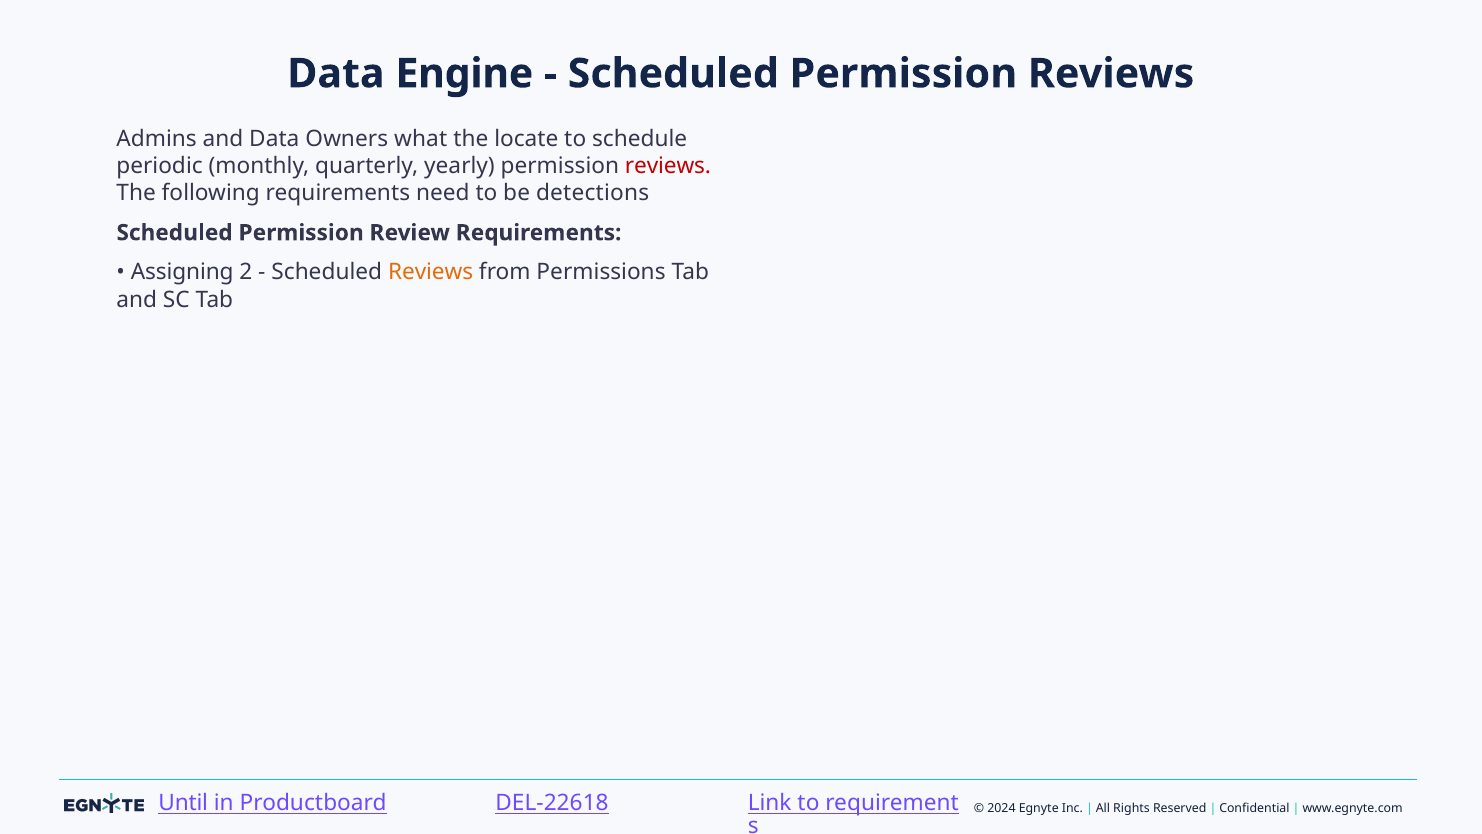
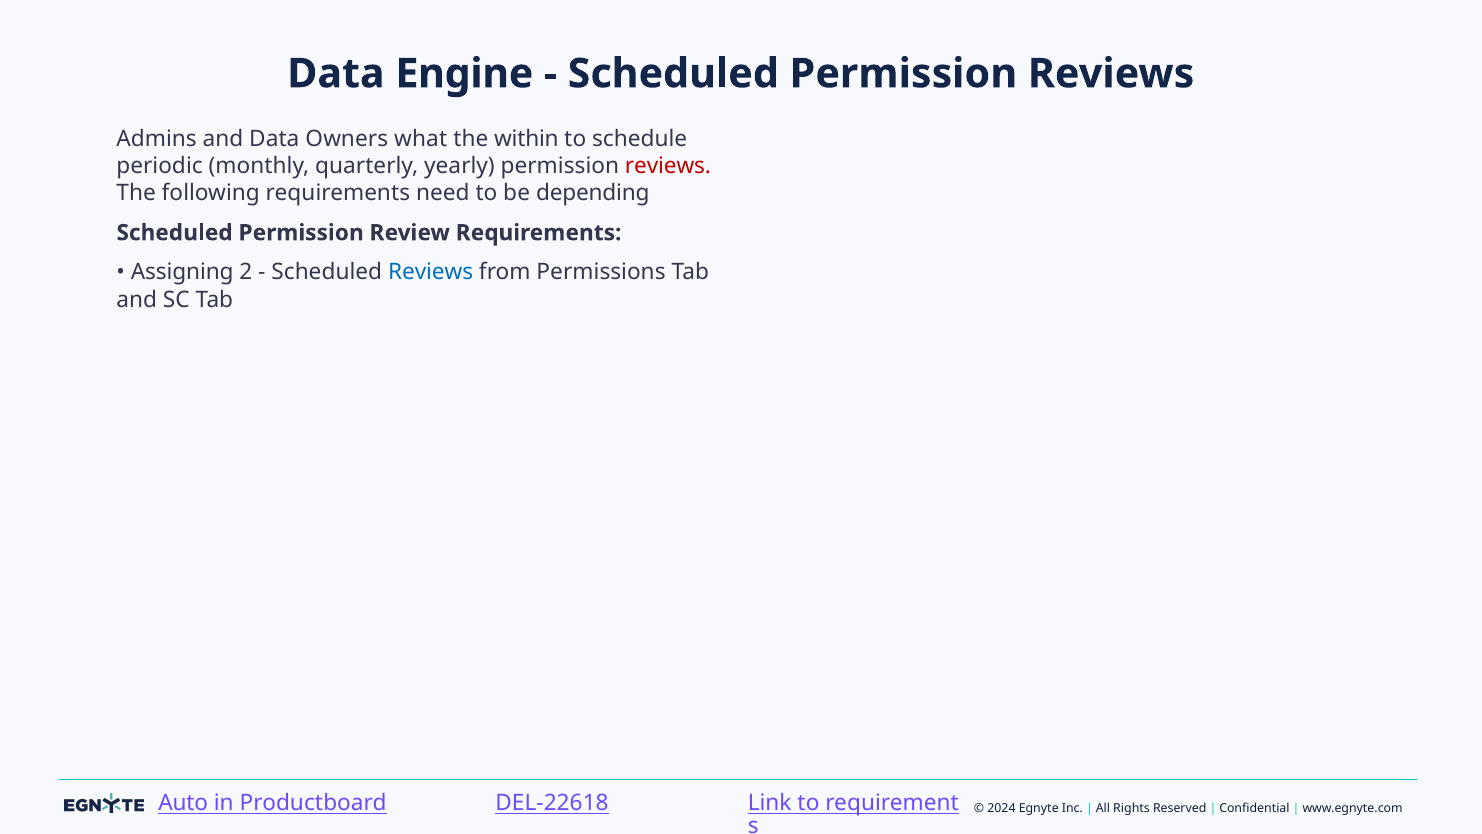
locate: locate -> within (526, 139)
detections: detections -> depending (593, 193)
Reviews colour: orange -> blue (431, 272)
Until: Until -> Auto (183, 803)
